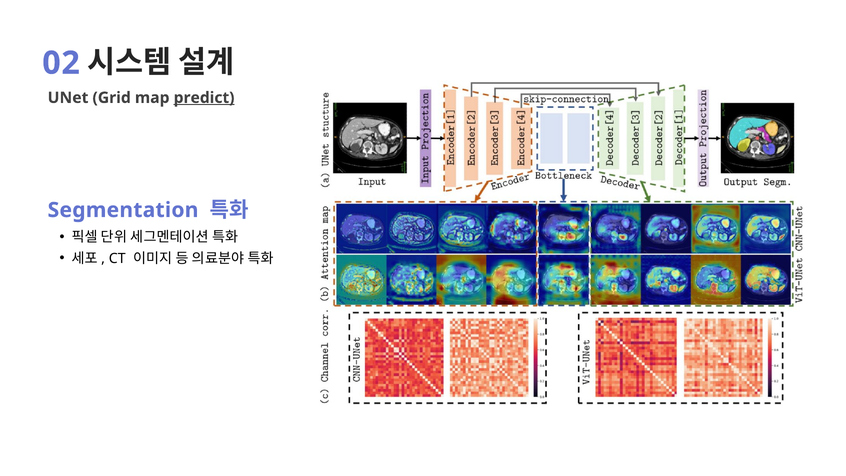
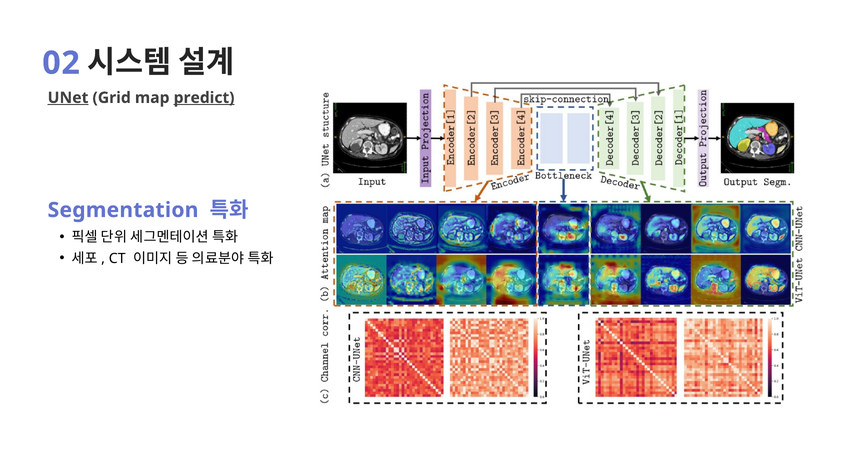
UNet underline: none -> present (68, 98)
